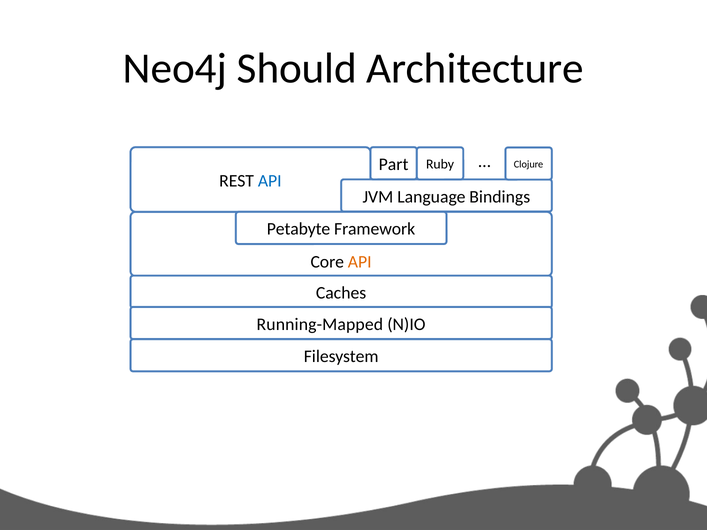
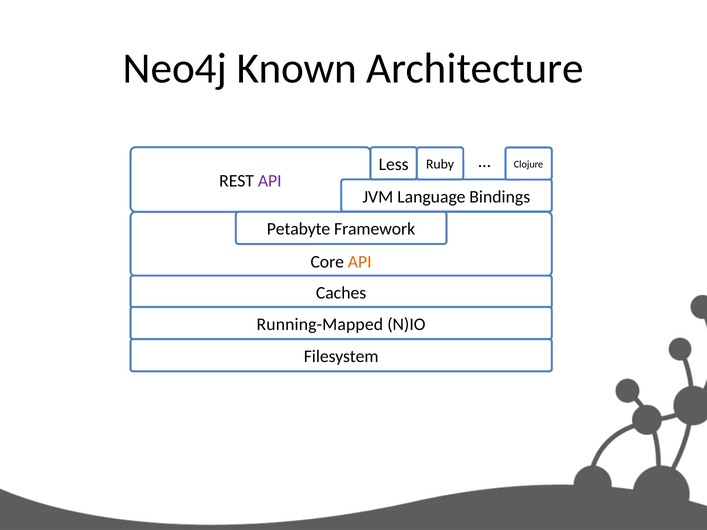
Should: Should -> Known (297, 68)
Part: Part -> Less (394, 165)
API colour: blue -> purple (270, 181)
